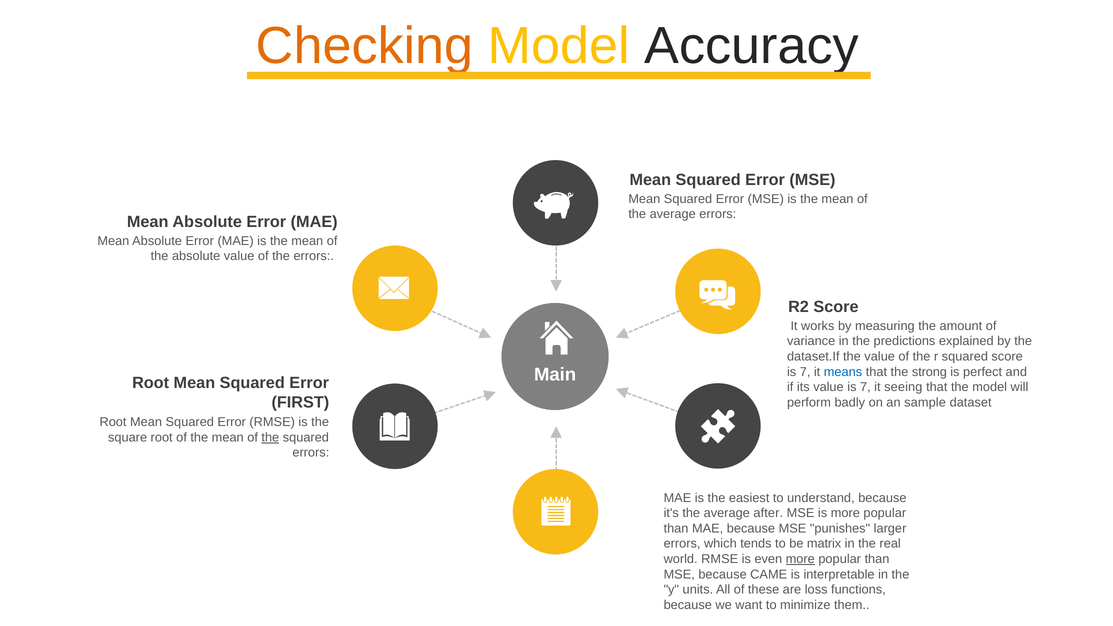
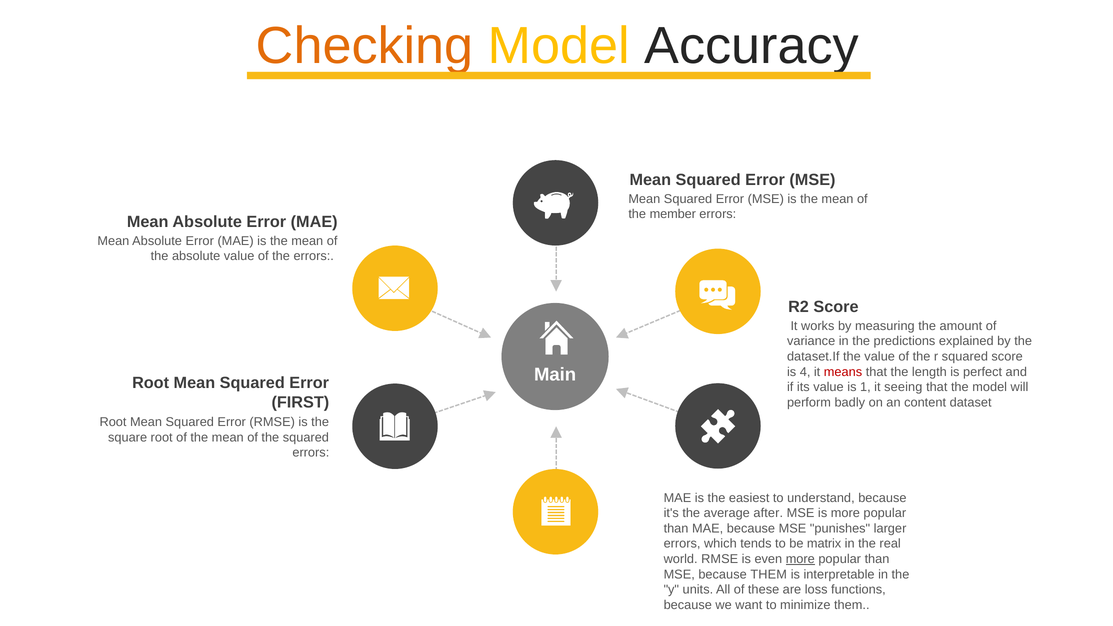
average: average -> member (673, 214)
7: 7 -> 4 (805, 372)
means colour: blue -> red (843, 372)
strong: strong -> length (929, 372)
value is 7: 7 -> 1 (865, 387)
sample: sample -> content (925, 403)
the underline: present -> none (270, 437)
because CAME: CAME -> THEM (769, 574)
